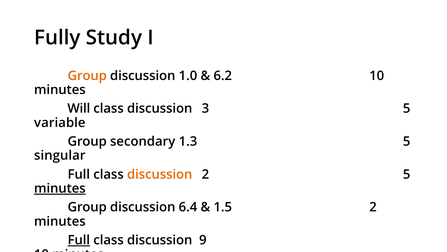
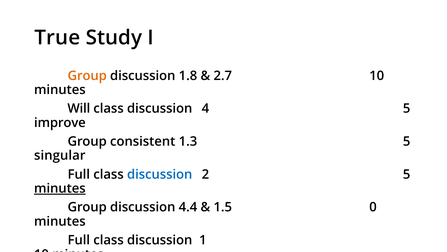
Fully: Fully -> True (57, 38)
1.0: 1.0 -> 1.8 (188, 76)
6.2: 6.2 -> 2.7 (223, 76)
3: 3 -> 4 (205, 108)
variable: variable -> improve (60, 122)
secondary: secondary -> consistent (143, 141)
discussion colour: orange -> blue (160, 174)
6.4: 6.4 -> 4.4 (188, 207)
1.5 2: 2 -> 0 (373, 207)
Full underline: present -> none (79, 240)
9: 9 -> 1 (203, 240)
